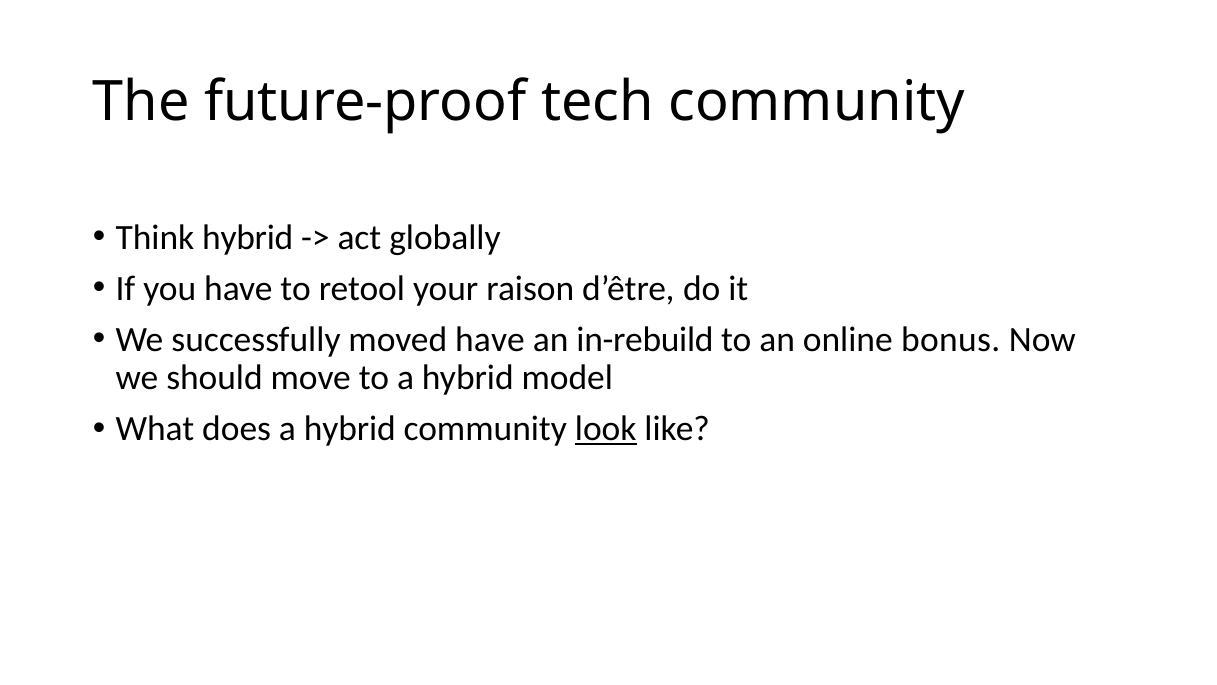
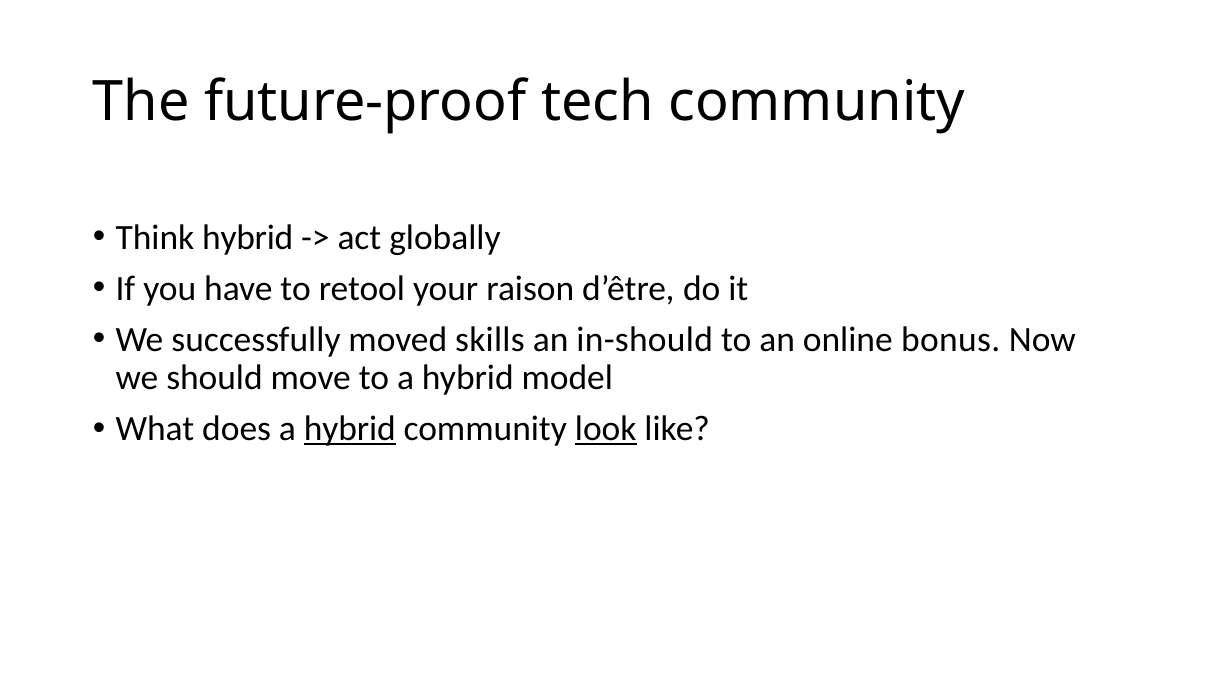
moved have: have -> skills (490, 339)
in-rebuild: in-rebuild -> in-should (645, 339)
hybrid underline: none -> present (350, 428)
